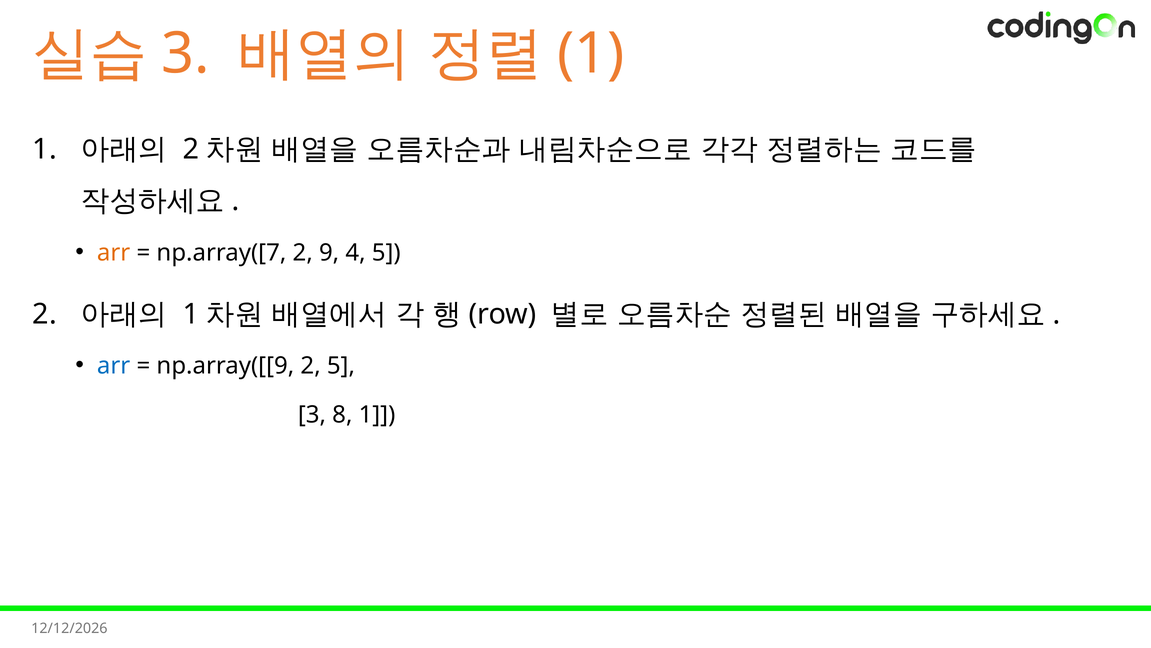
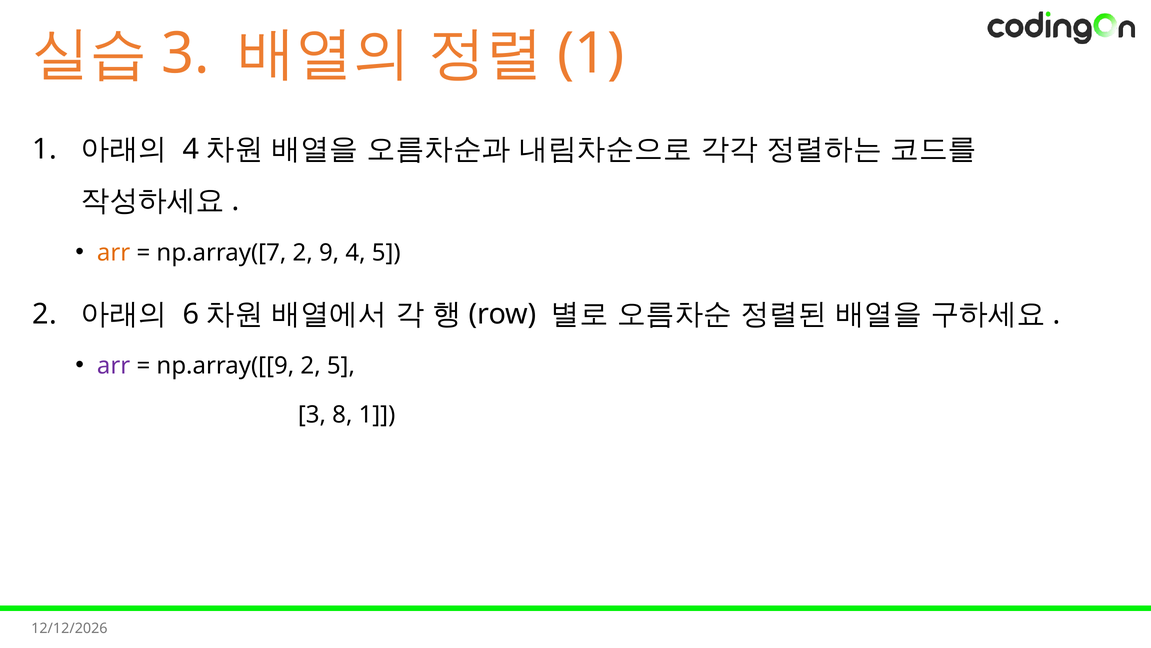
2: 2 -> 4 (191, 149)
1: 1 -> 6 (191, 314)
arr colour: blue -> purple (114, 365)
